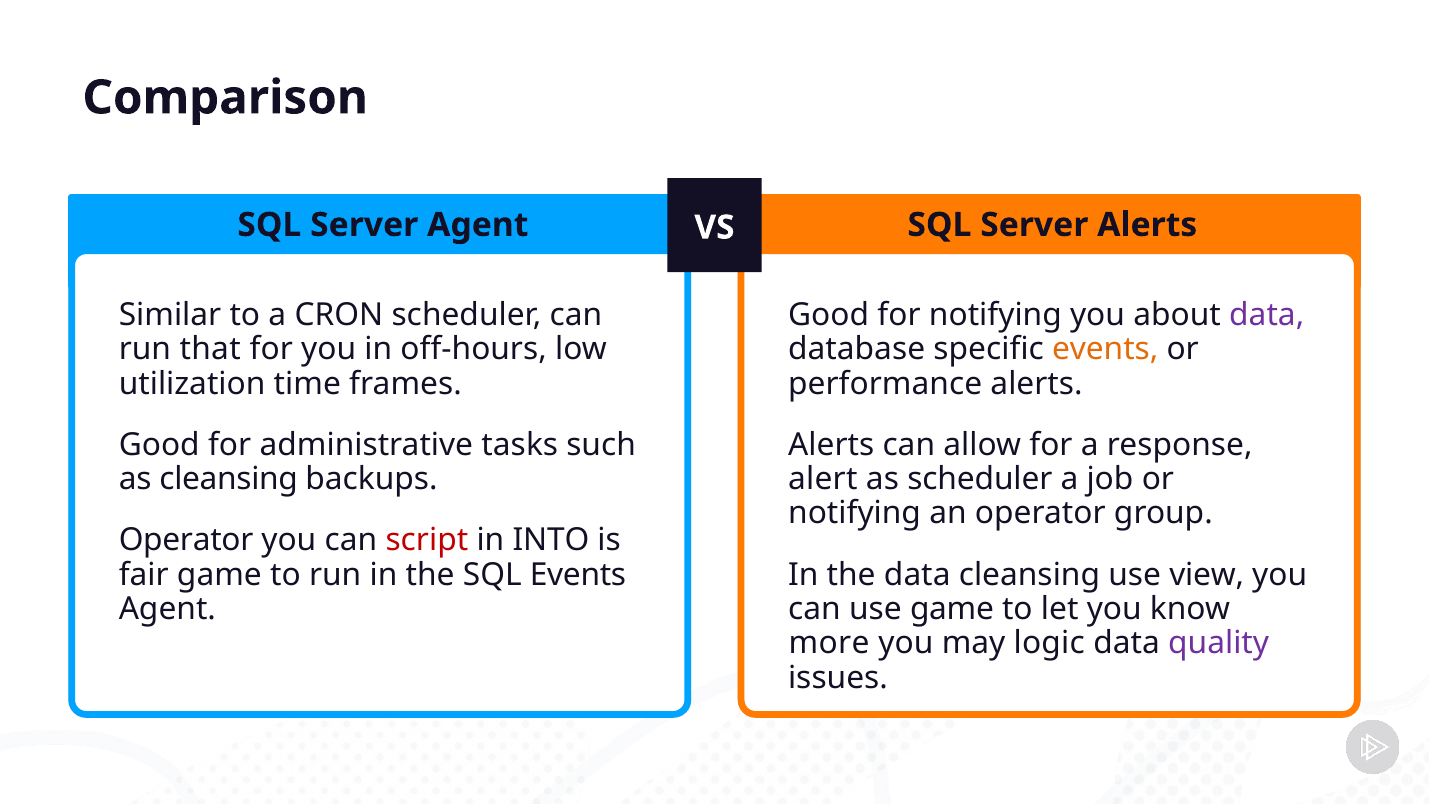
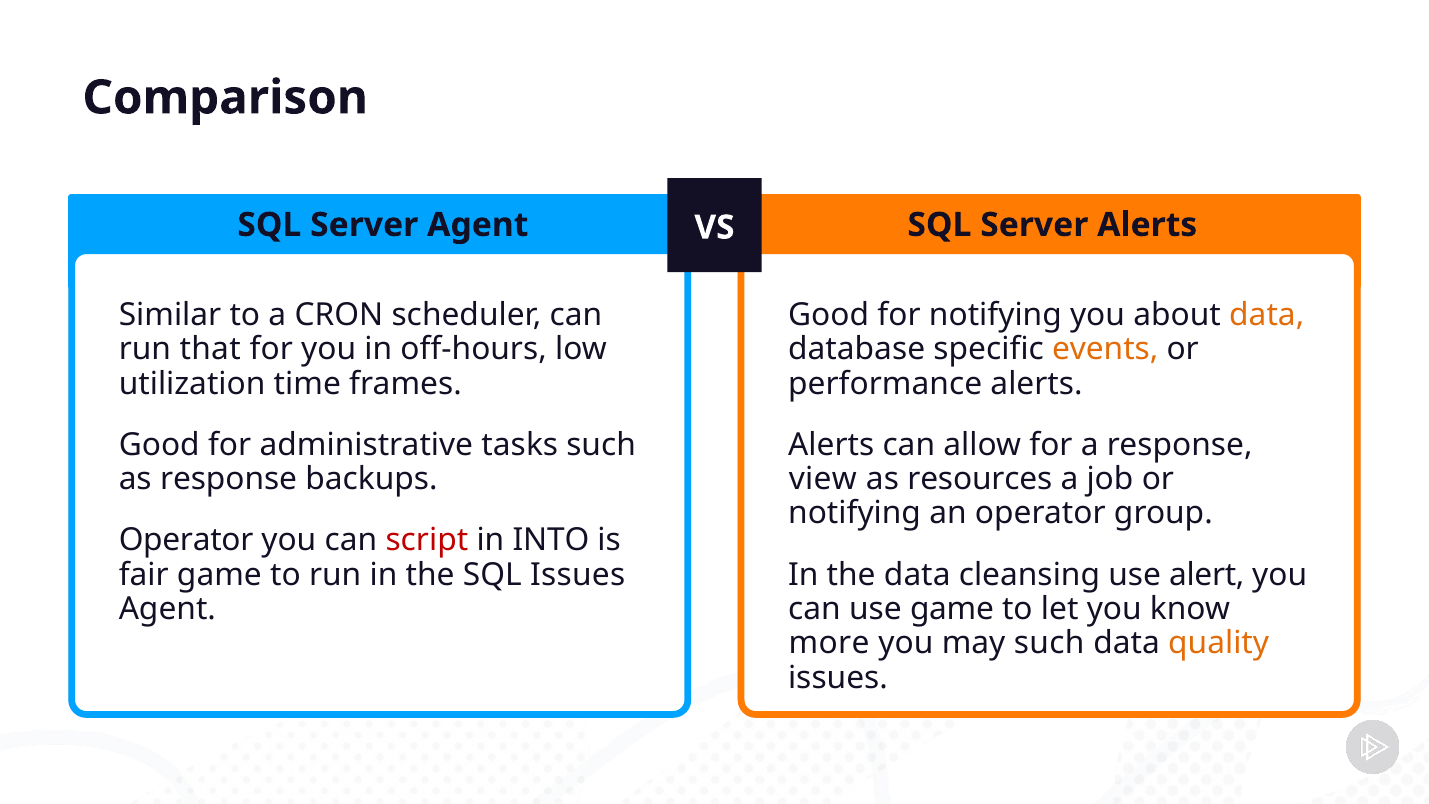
data colour: purple -> orange (1267, 315)
as cleansing: cleansing -> response (229, 479)
alert: alert -> view (823, 479)
as scheduler: scheduler -> resources (980, 479)
Events: Events -> Issues (578, 574)
view: view -> alert (1207, 574)
may logic: logic -> such (1049, 643)
quality colour: purple -> orange (1219, 643)
